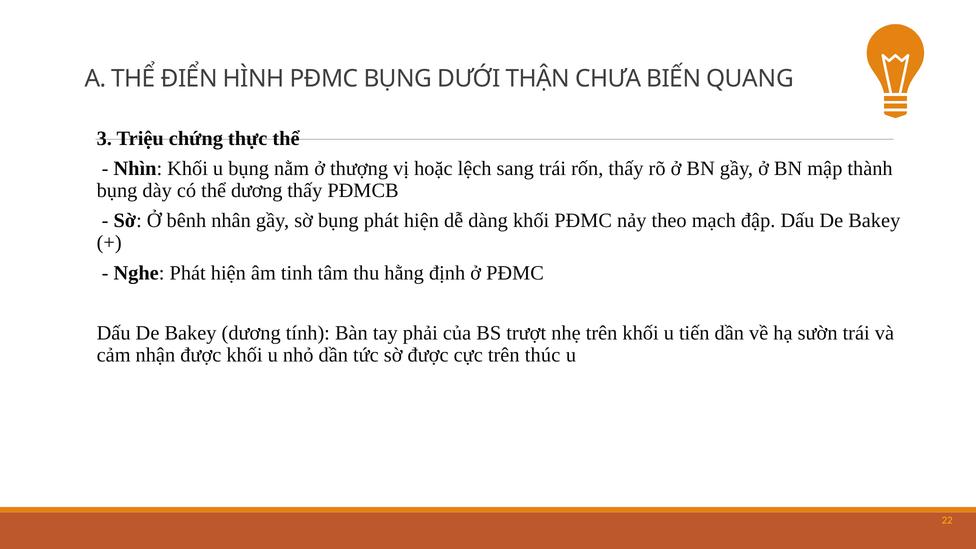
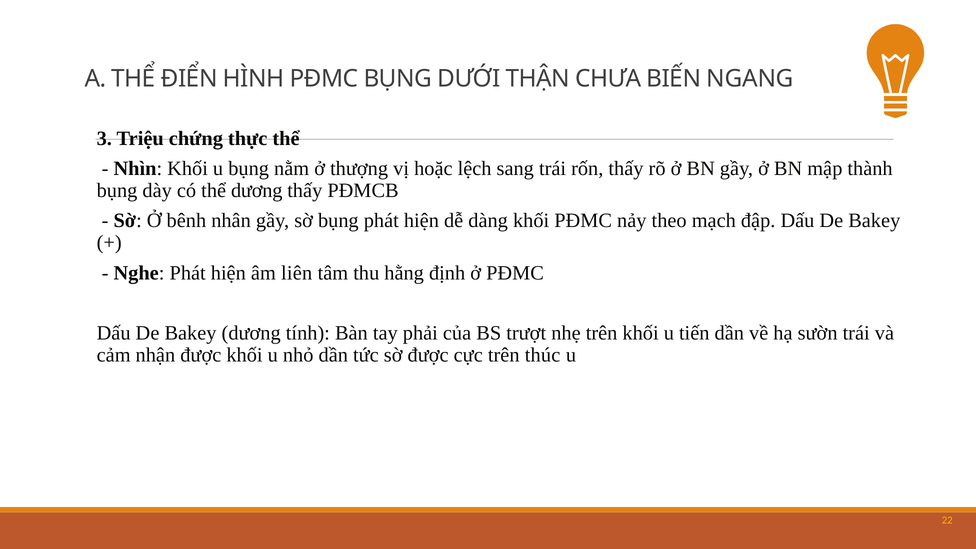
QUANG: QUANG -> NGANG (750, 79)
tinh: tinh -> liên (297, 273)
